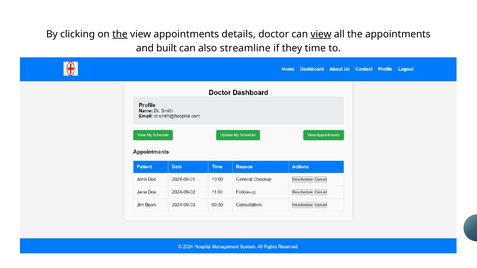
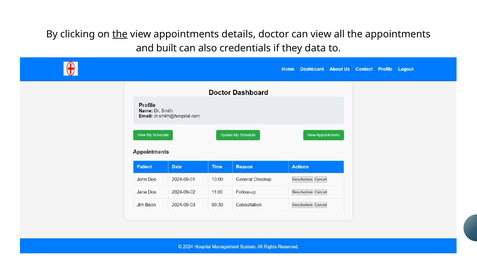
view underline: present -> none (321, 34)
streamline: streamline -> credentials (245, 48)
time: time -> data (315, 48)
